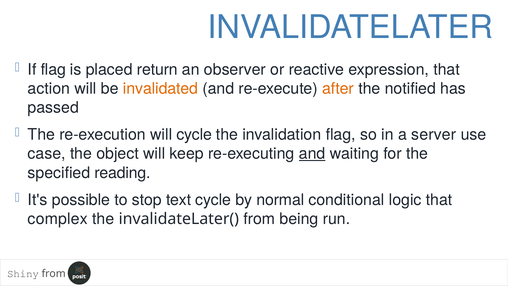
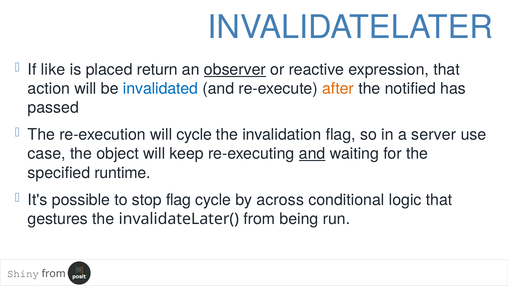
If flag: flag -> like (53, 69)
observer underline: none -> present (235, 69)
invalidated colour: orange -> blue (161, 89)
reading: reading -> runtime (123, 173)
stop text: text -> flag (179, 200)
normal: normal -> across (280, 200)
complex: complex -> gestures (58, 219)
